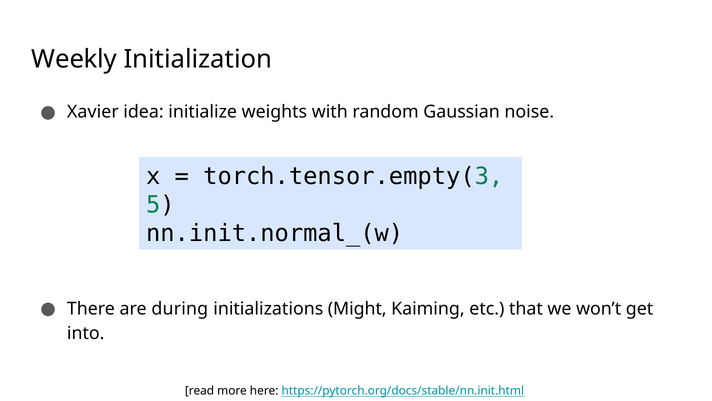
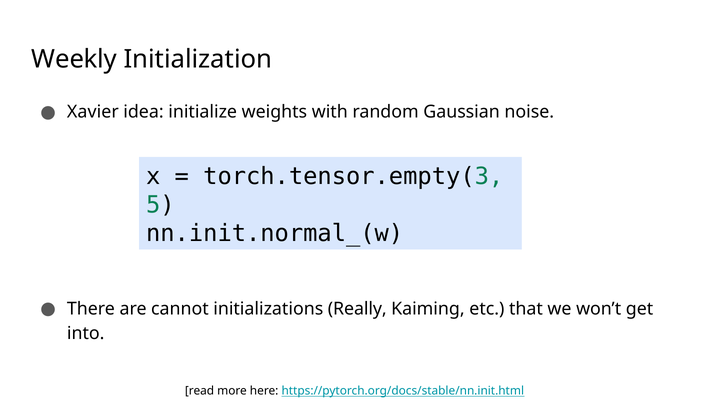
during: during -> cannot (180, 308)
Might: Might -> Really (357, 308)
